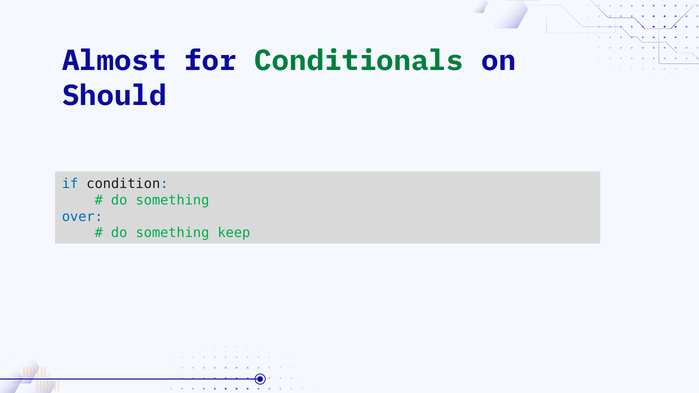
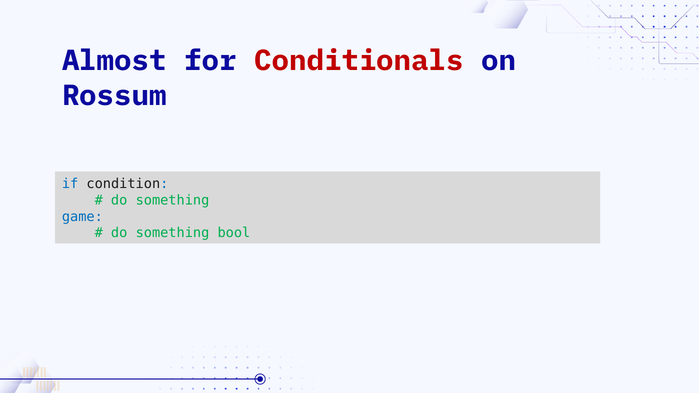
Conditionals colour: green -> red (359, 61)
Should: Should -> Rossum (114, 95)
over: over -> game (82, 217)
keep: keep -> bool (234, 233)
